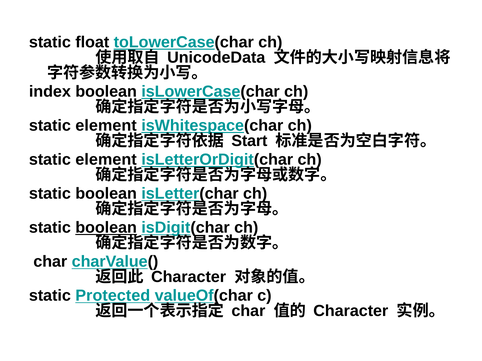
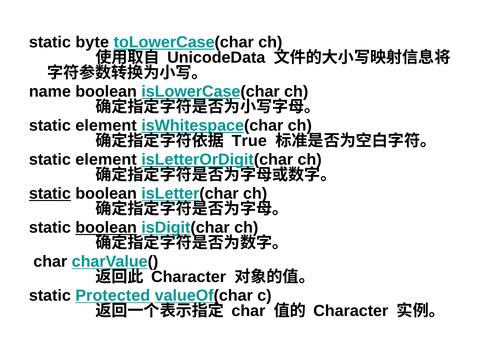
float: float -> byte (92, 42)
index: index -> name (50, 92)
Start: Start -> True (249, 141)
static underline: none -> present (50, 194)
